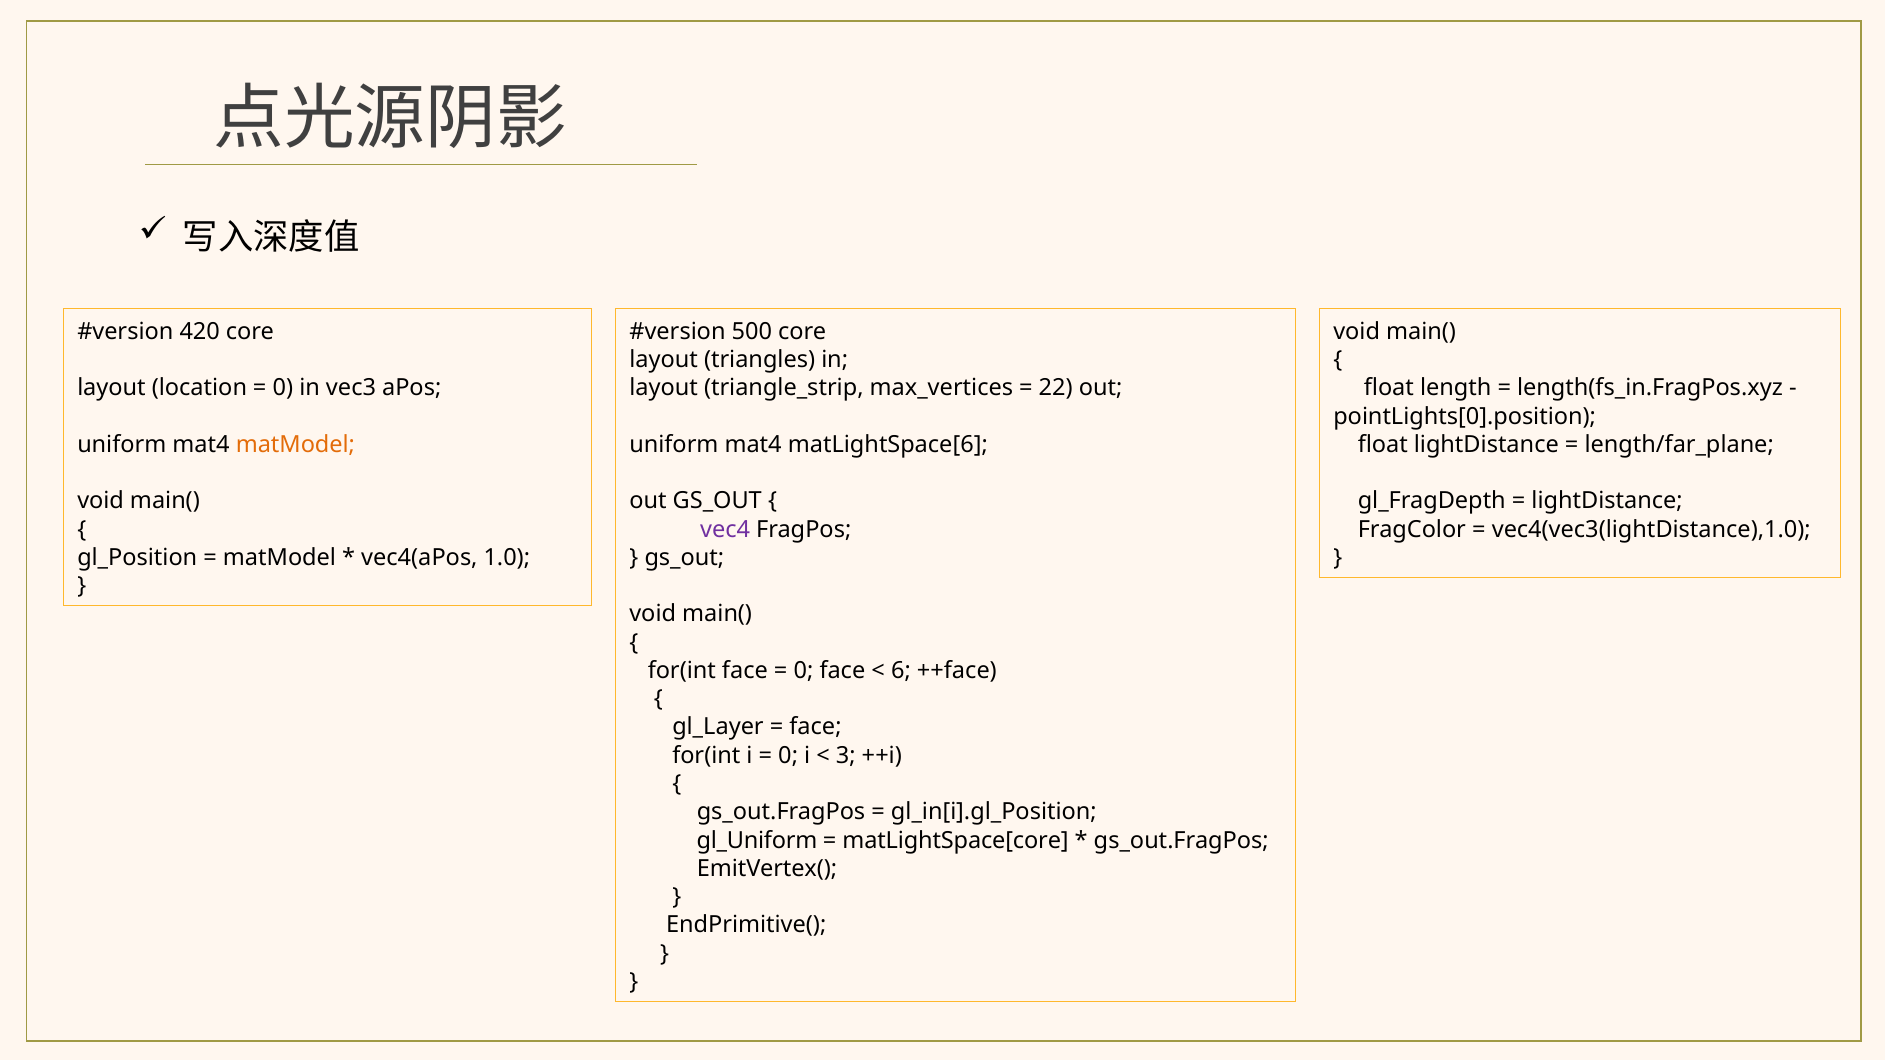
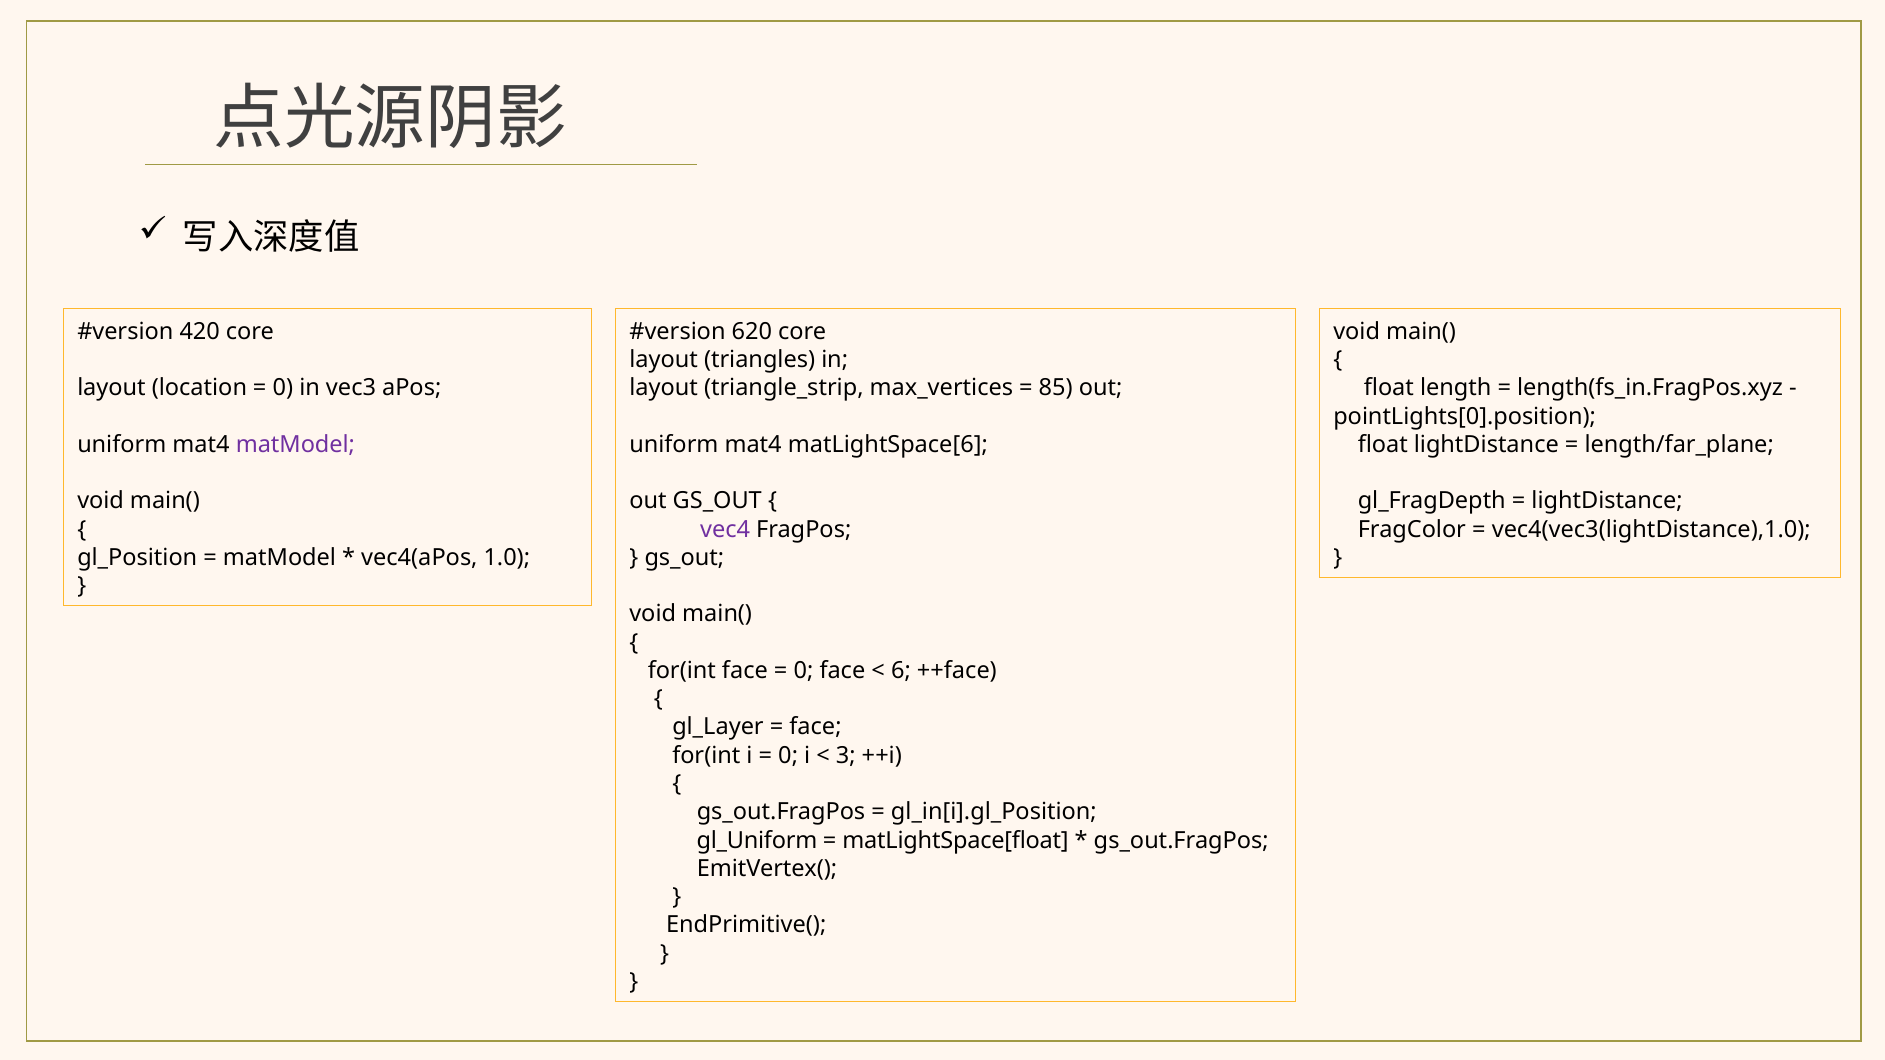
500: 500 -> 620 (752, 332)
22: 22 -> 85 (1056, 388)
matModel colour: orange -> purple (295, 445)
matLightSpace[core: matLightSpace[core -> matLightSpace[float (956, 841)
